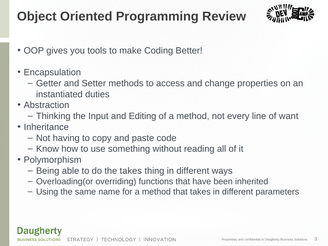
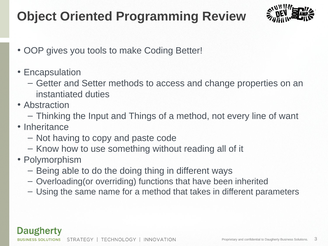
Editing: Editing -> Things (142, 116)
the takes: takes -> doing (131, 171)
